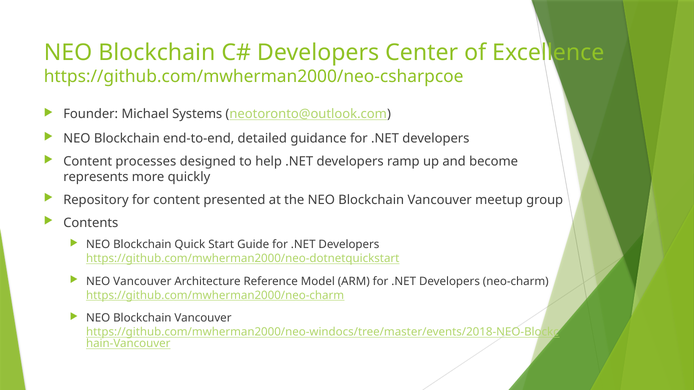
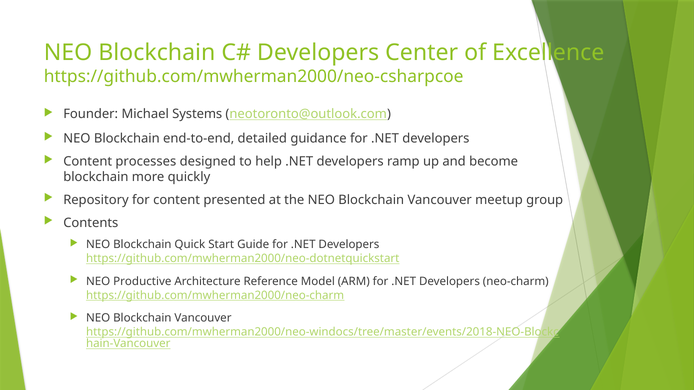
represents: represents -> blockchain (96, 177)
NEO Vancouver: Vancouver -> Productive (142, 282)
